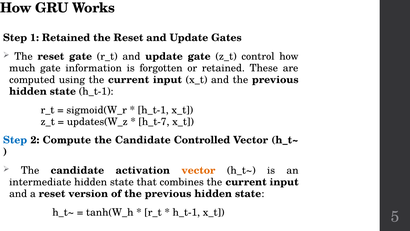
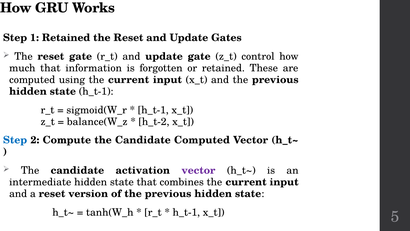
much gate: gate -> that (50, 68)
updates(W_z: updates(W_z -> balance(W_z (97, 121)
h_t-7: h_t-7 -> h_t-2 (154, 121)
Candidate Controlled: Controlled -> Computed (202, 140)
vector colour: orange -> purple (198, 170)
